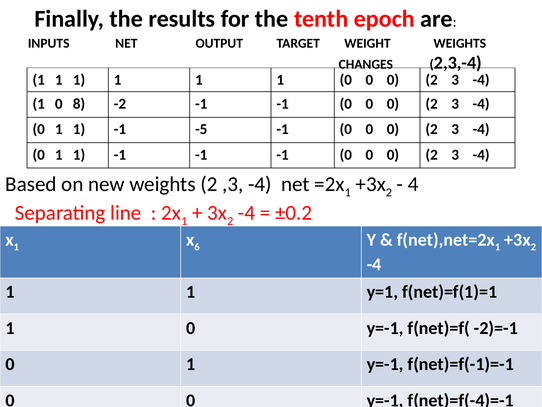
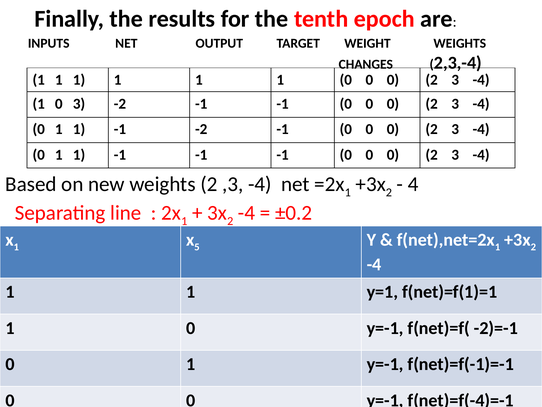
0 8: 8 -> 3 (79, 104)
-1 -5: -5 -> -2 (201, 129)
6: 6 -> 5 (197, 247)
